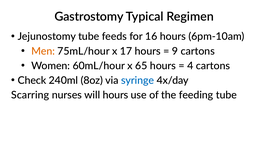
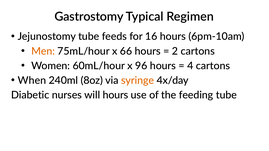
17: 17 -> 66 (126, 51)
9: 9 -> 2 (175, 51)
65: 65 -> 96 (141, 66)
Check: Check -> When (32, 81)
syringe colour: blue -> orange (138, 81)
Scarring: Scarring -> Diabetic (30, 95)
